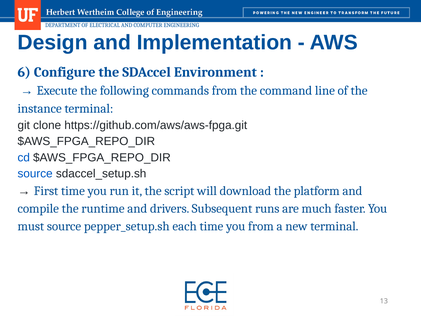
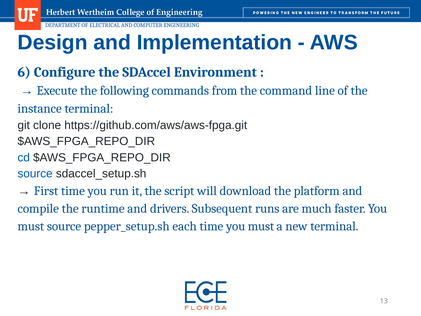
time you from: from -> must (261, 226)
